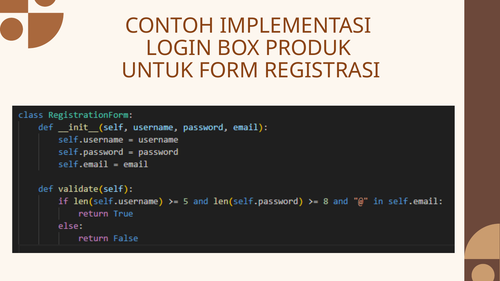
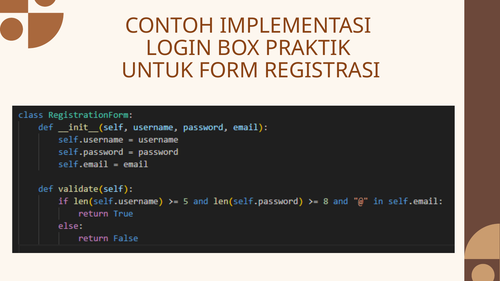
PRODUK: PRODUK -> PRAKTIK (308, 48)
